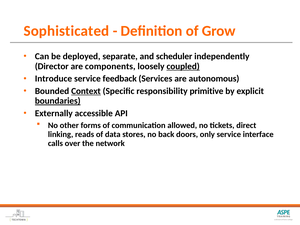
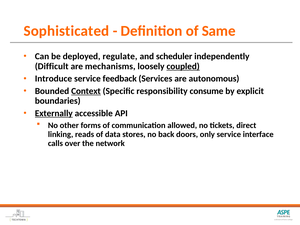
Grow: Grow -> Same (219, 31)
separate: separate -> regulate (120, 56)
Director: Director -> Difficult (52, 66)
components: components -> mechanisms (110, 66)
primitive: primitive -> consume (207, 91)
boundaries underline: present -> none (58, 101)
Externally underline: none -> present (54, 113)
